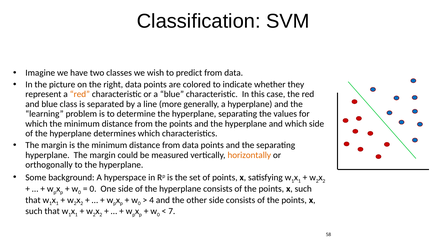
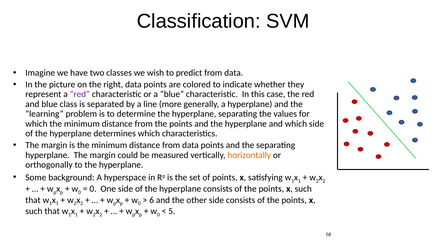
red colour: orange -> purple (80, 94)
4: 4 -> 6 (152, 200)
7: 7 -> 5 (172, 212)
